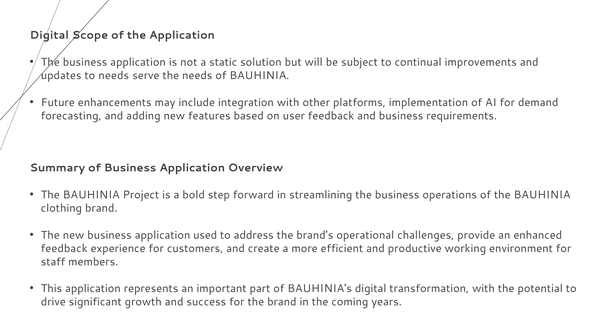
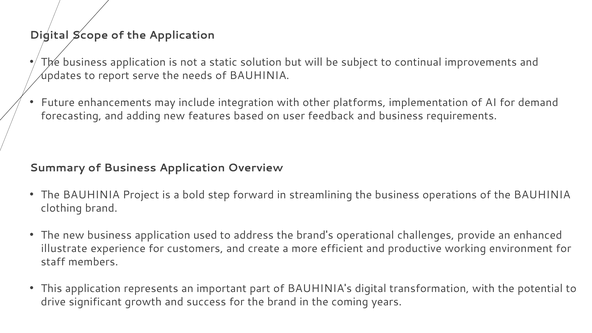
to needs: needs -> report (114, 75)
feedback: feedback -> illustrate (64, 248)
